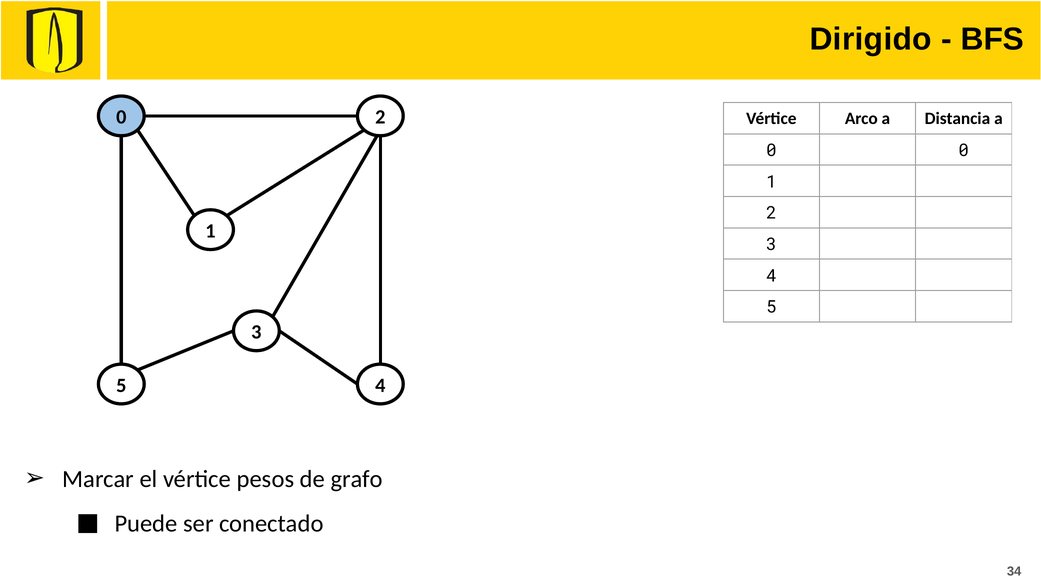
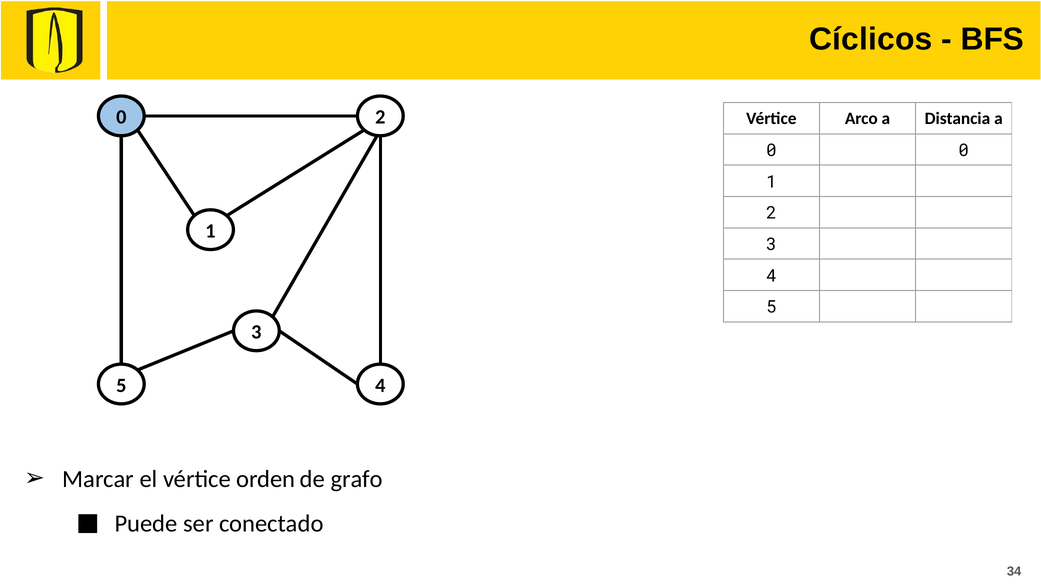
Dirigido: Dirigido -> Cíclicos (871, 39)
pesos: pesos -> orden (266, 479)
